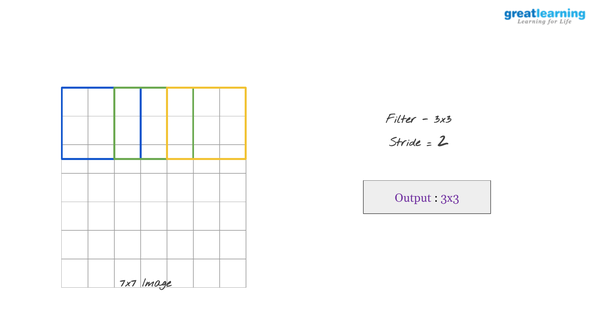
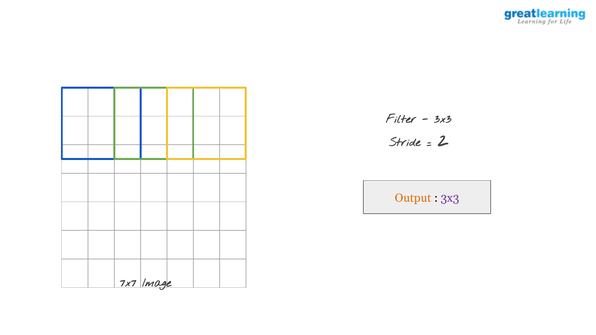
Output colour: purple -> orange (413, 198)
